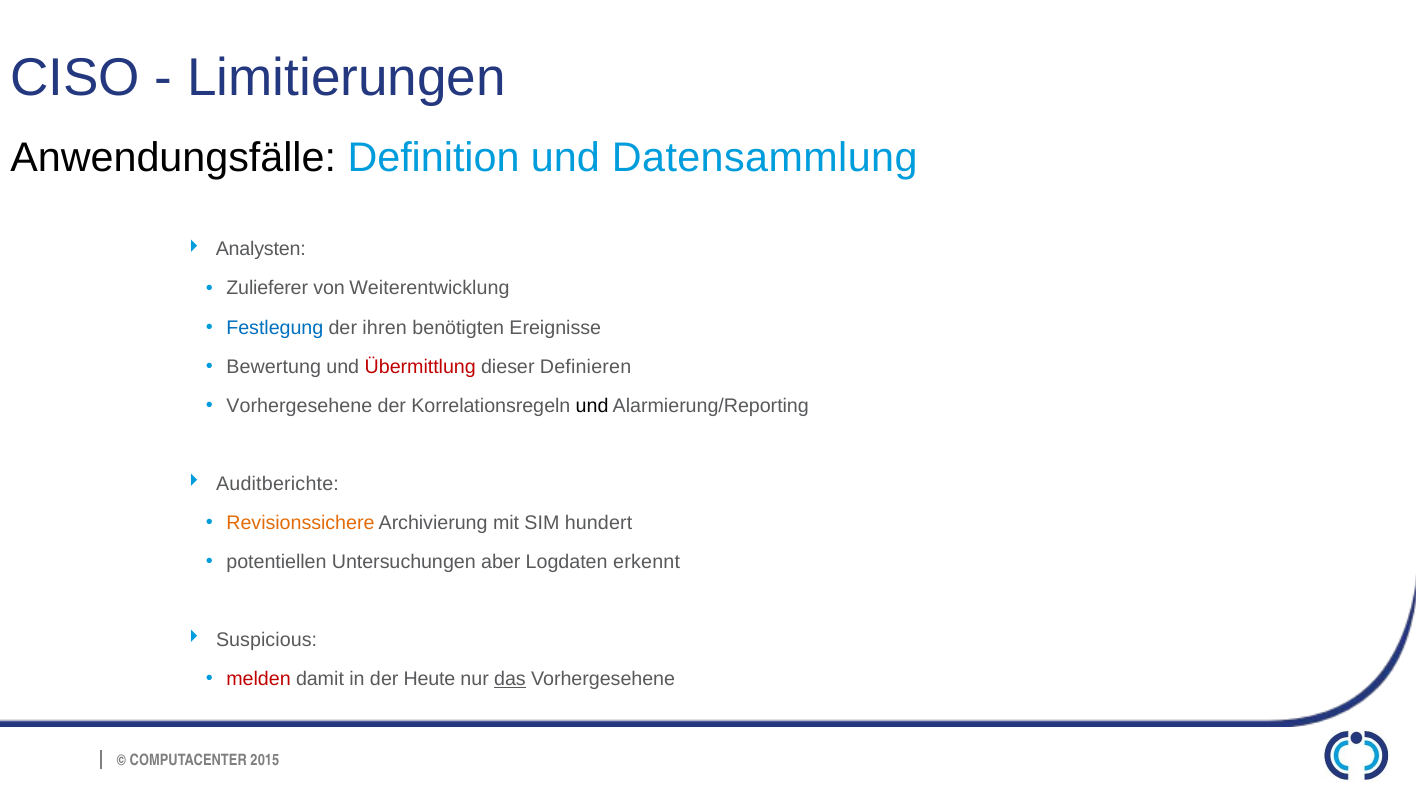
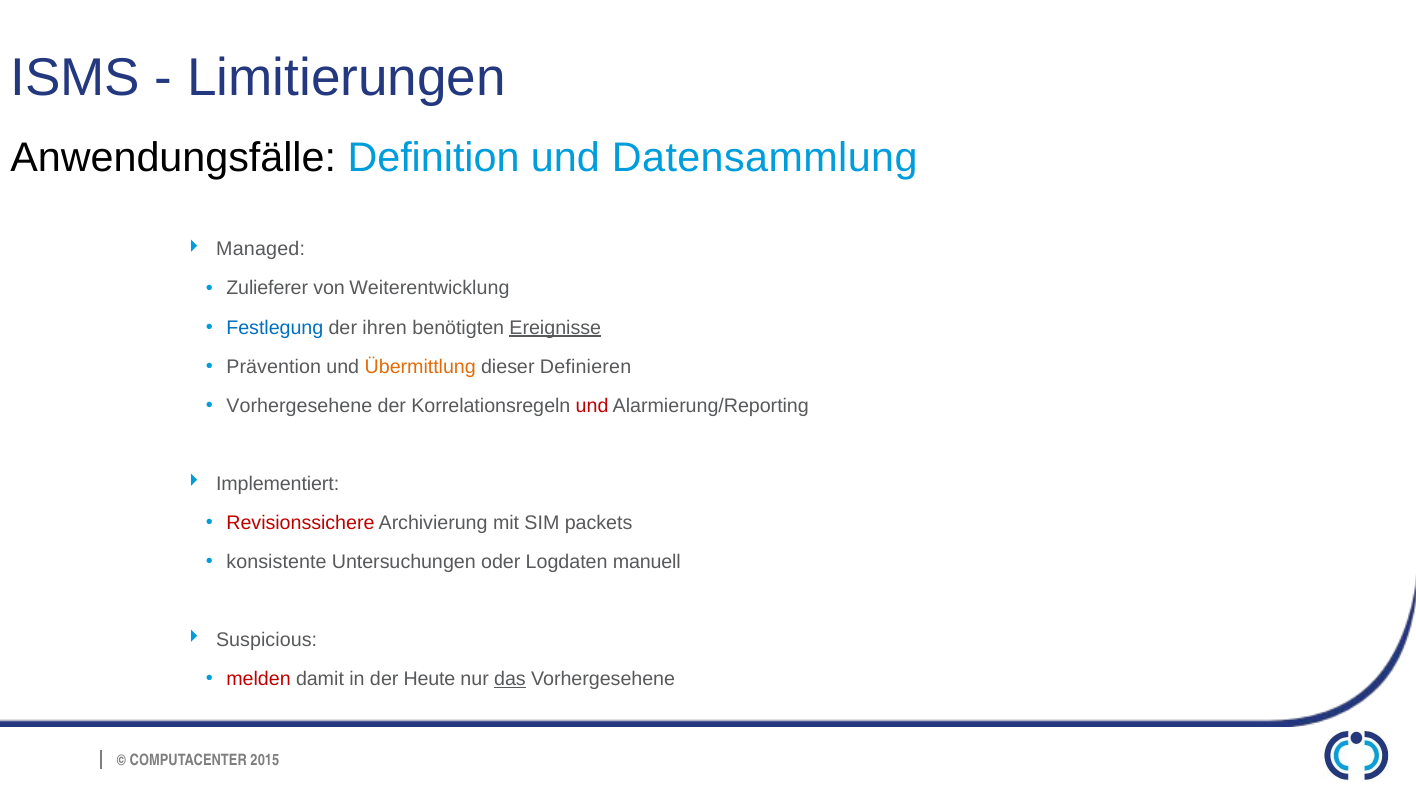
CISO: CISO -> ISMS (75, 78)
Analysten: Analysten -> Managed (261, 249)
Ereignisse underline: none -> present (555, 327)
Bewertung: Bewertung -> Prävention (274, 366)
Übermittlung colour: red -> orange (420, 366)
und colour: black -> red (592, 405)
Auditberichte: Auditberichte -> Implementiert (278, 483)
Revisionssichere colour: orange -> red (300, 522)
hundert: hundert -> packets (599, 522)
potentiellen: potentiellen -> konsistente (276, 561)
aber: aber -> oder (501, 561)
erkennt: erkennt -> manuell (647, 561)
